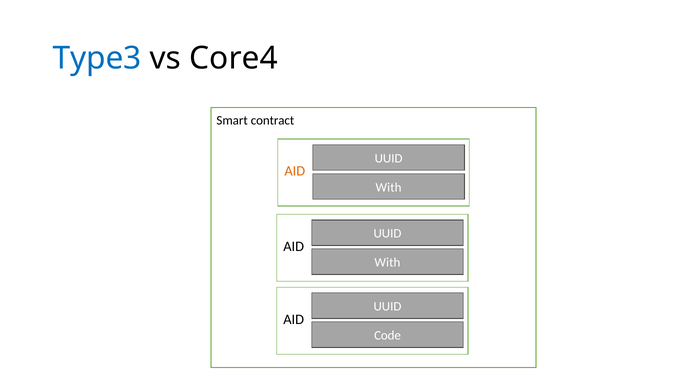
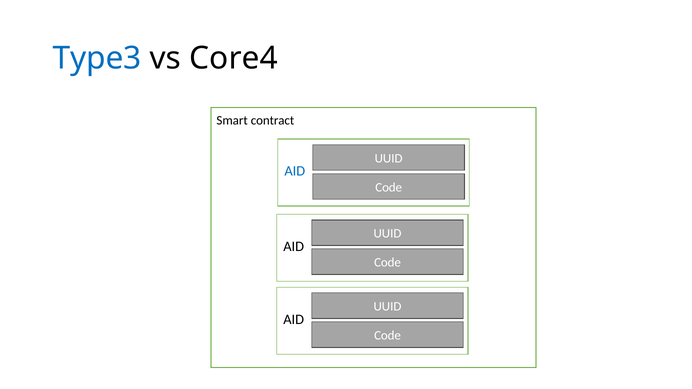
AID colour: orange -> blue (295, 171)
With: With -> Code (389, 188)
With: With -> Code (388, 263)
